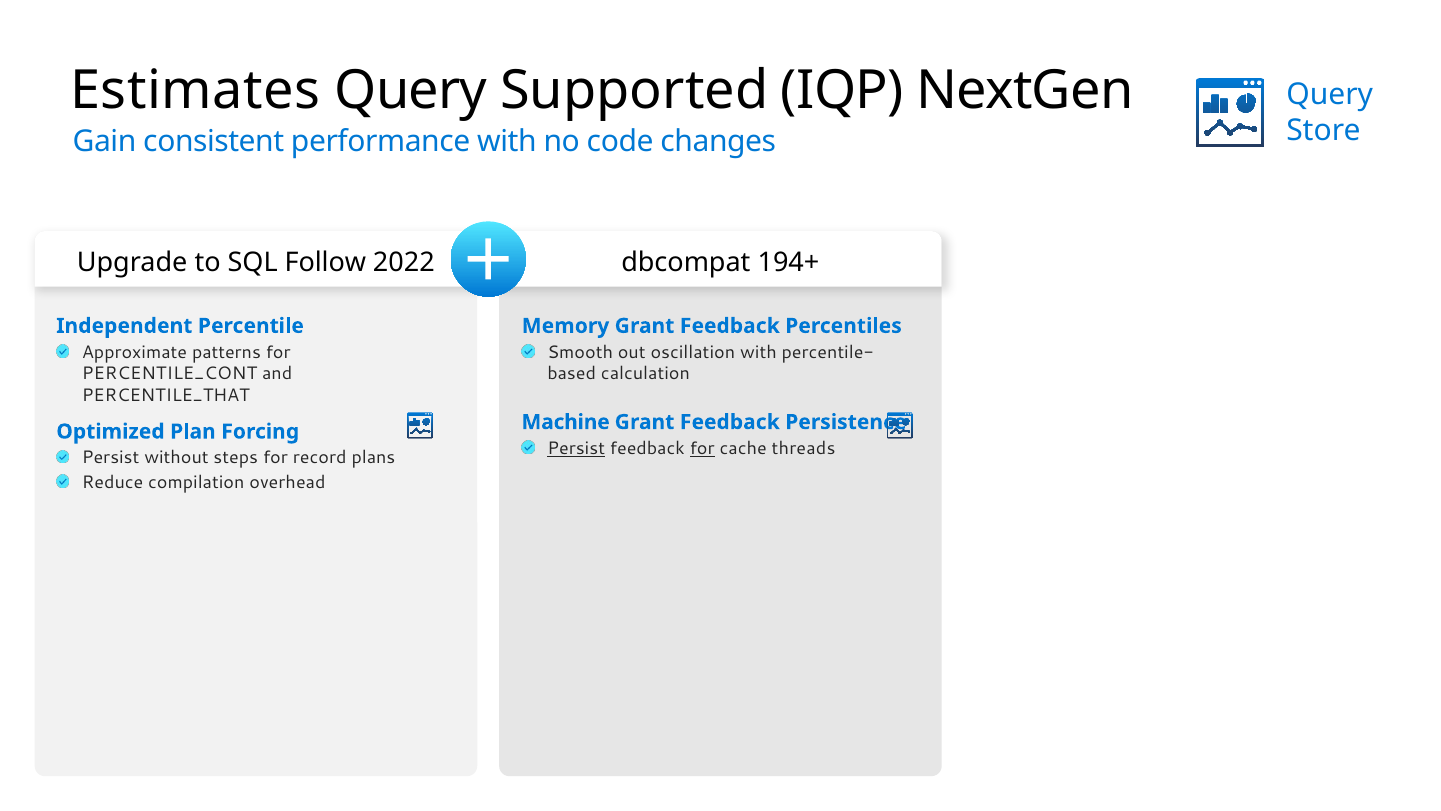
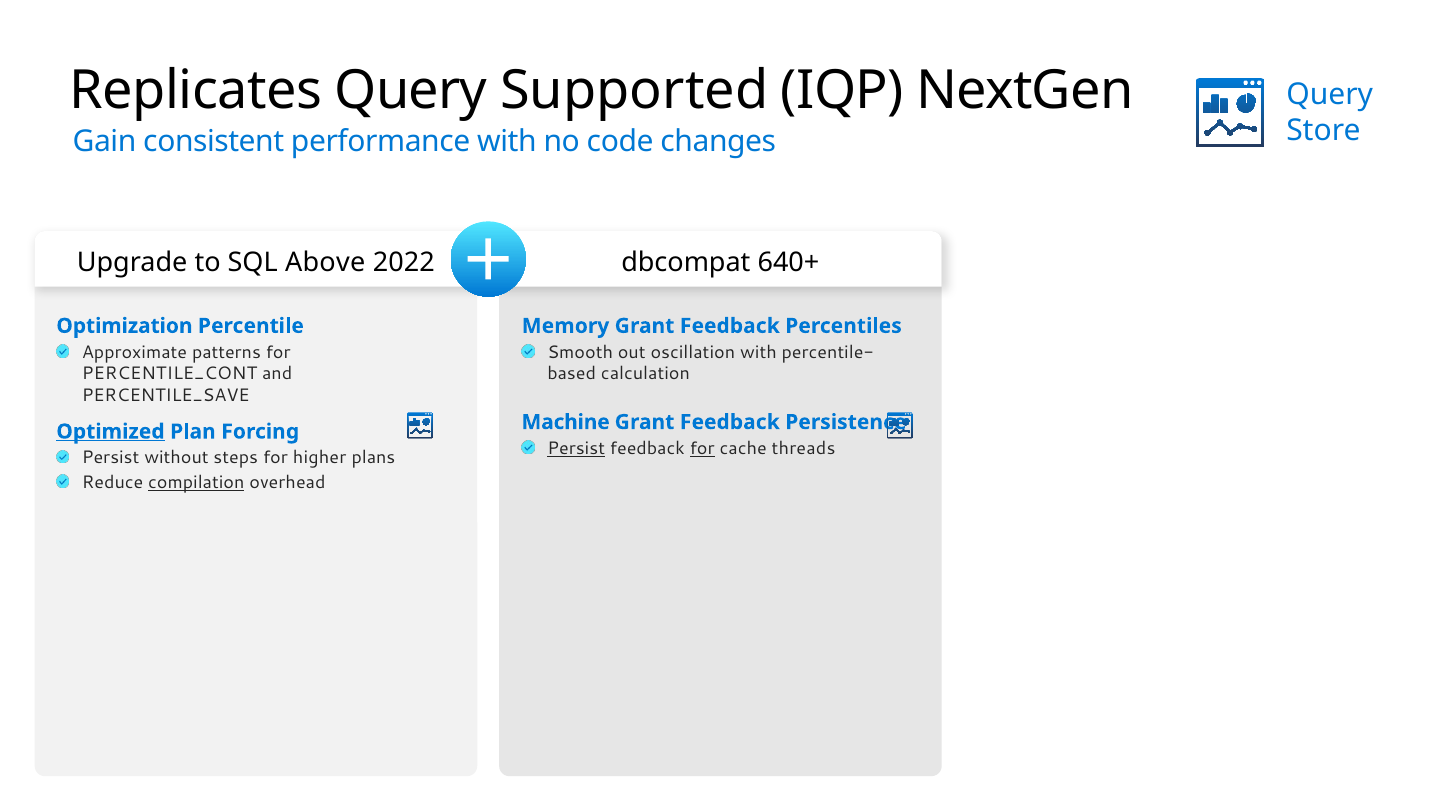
Estimates: Estimates -> Replicates (196, 90)
Follow: Follow -> Above (325, 262)
194+: 194+ -> 640+ (788, 262)
Independent: Independent -> Optimization (124, 326)
PERCENTILE_THAT: PERCENTILE_THAT -> PERCENTILE_SAVE (166, 395)
Optimized underline: none -> present (110, 431)
record: record -> higher (320, 458)
compilation underline: none -> present (196, 482)
